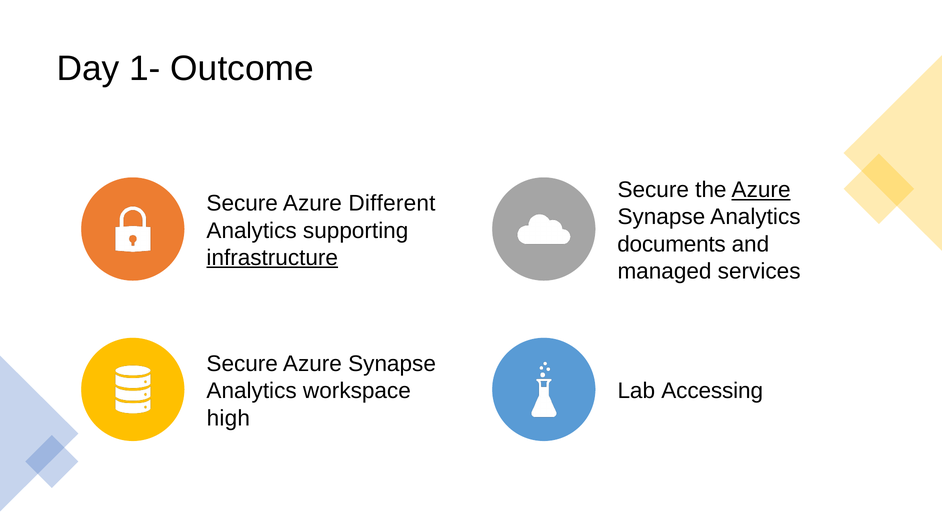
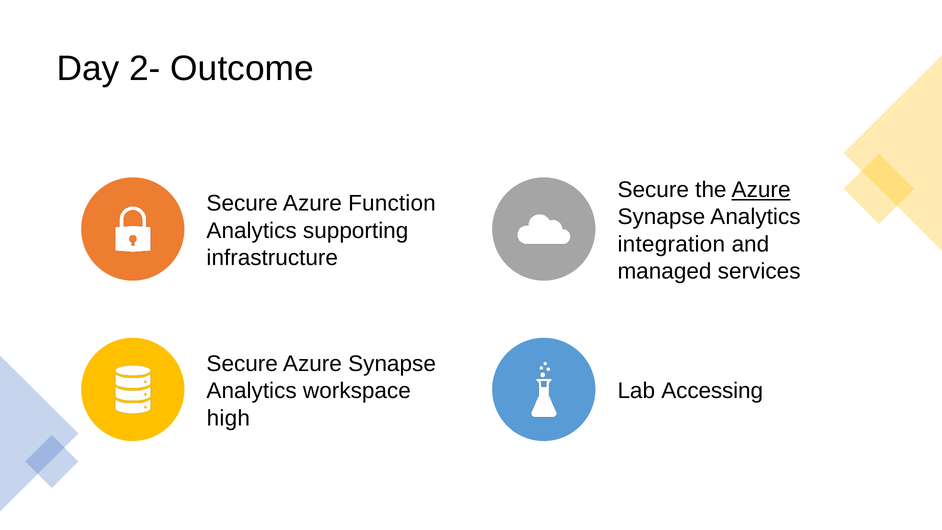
1-: 1- -> 2- (145, 69)
Different: Different -> Function (392, 203)
documents: documents -> integration (671, 244)
infrastructure underline: present -> none (272, 258)
